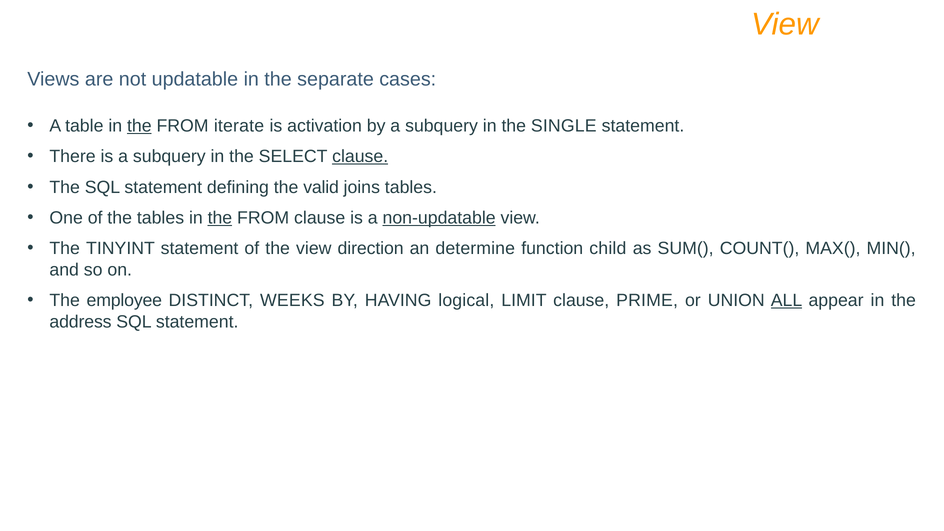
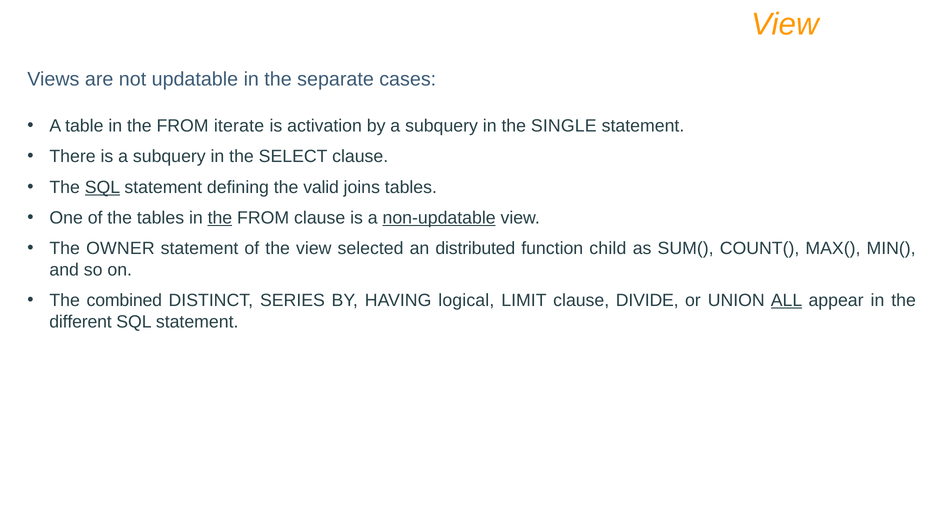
the underline: present -> none (139, 126)
clause underline: present -> none (360, 157)
SQL underline: none -> present (103, 187)
TINYINT: TINYINT -> OWNER (120, 249)
direction: direction -> selected (371, 249)
determine: determine -> distributed (475, 249)
employee: employee -> combined (124, 300)
WEEKS: WEEKS -> SERIES (292, 300)
PRIME: PRIME -> DIVIDE (647, 300)
address: address -> different (81, 322)
